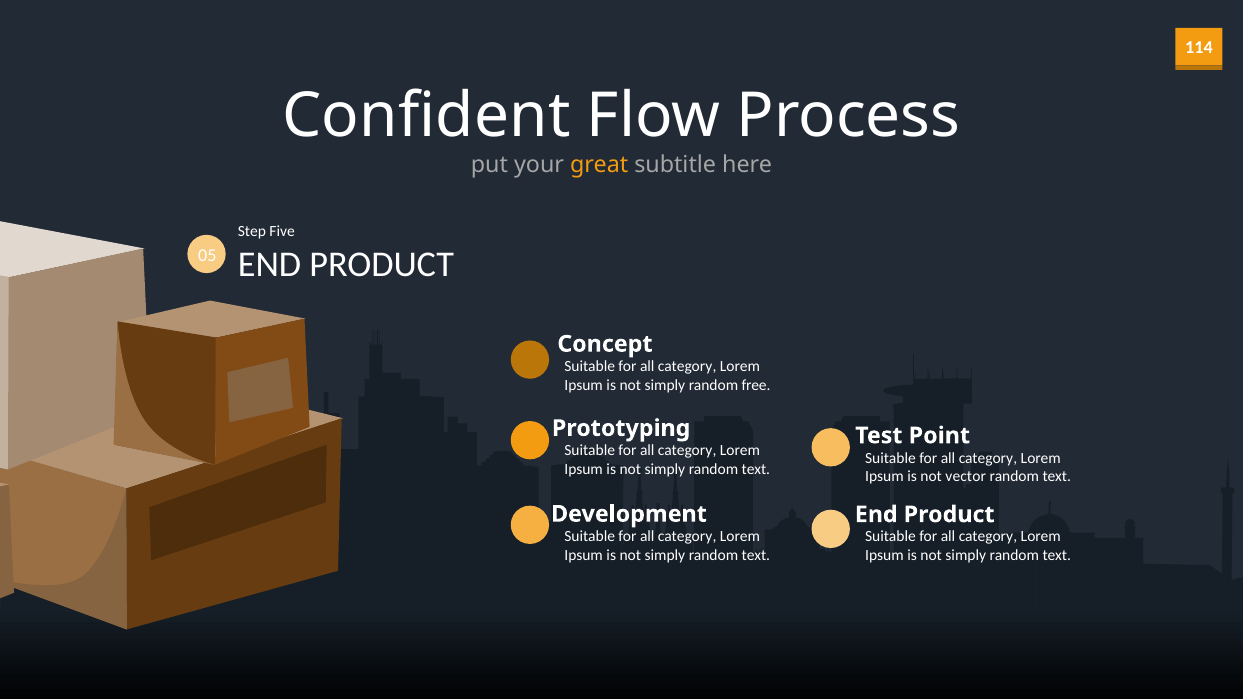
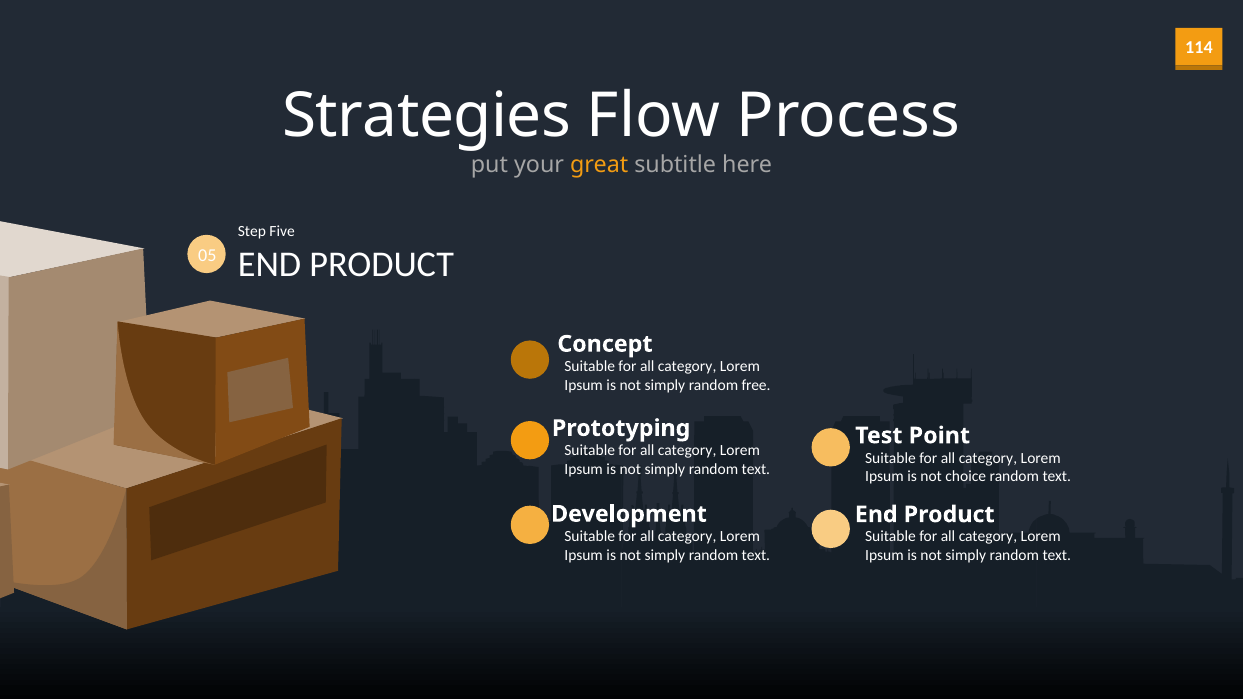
Confident: Confident -> Strategies (427, 116)
vector: vector -> choice (966, 477)
